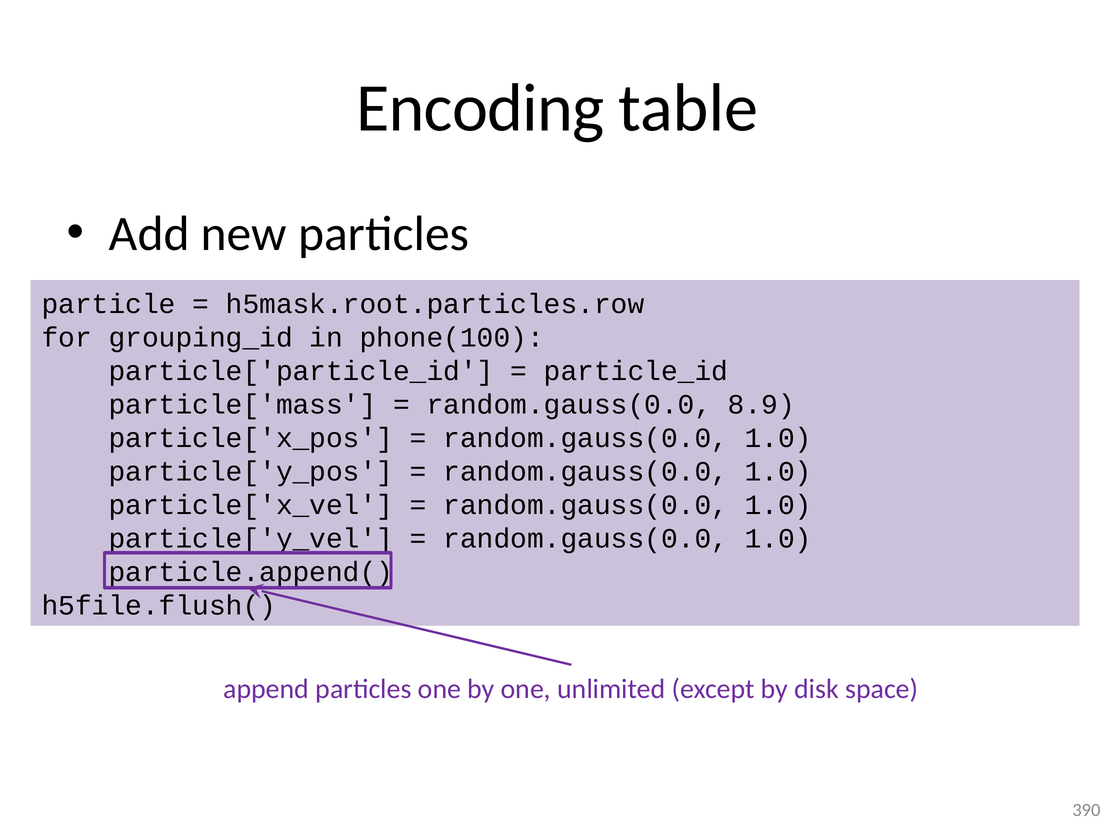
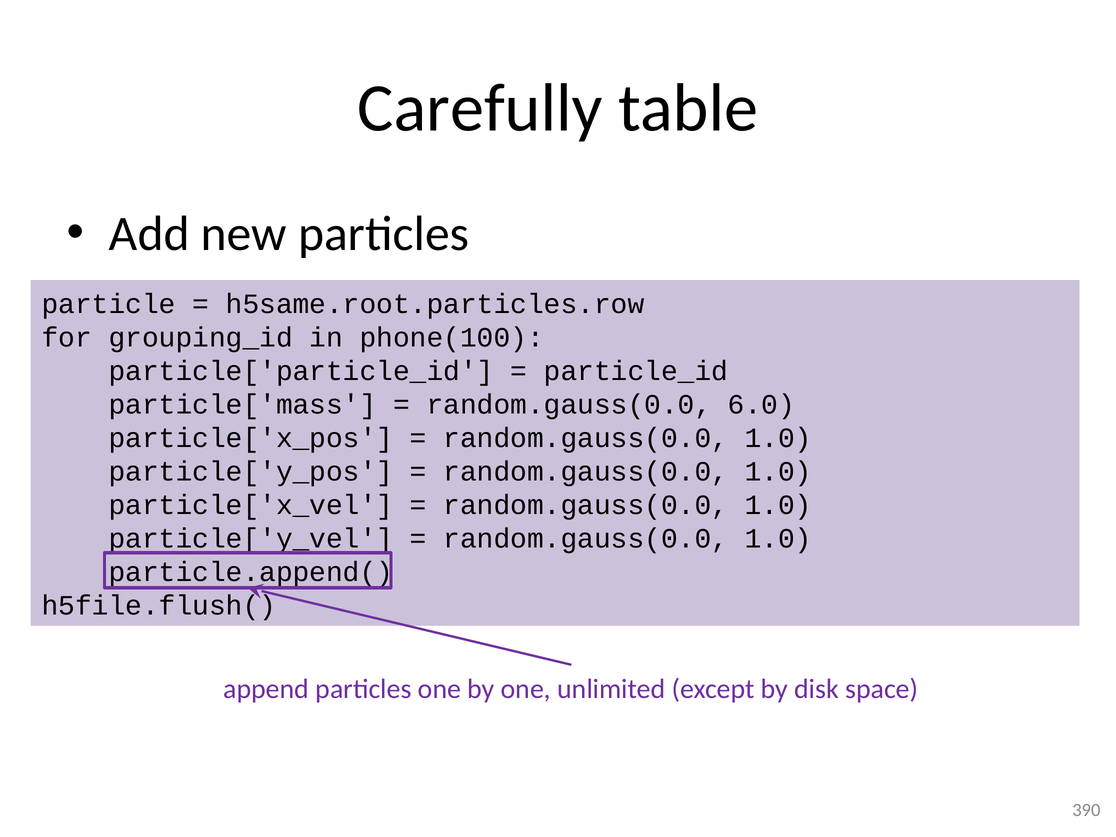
Encoding: Encoding -> Carefully (480, 108)
h5mask.root.particles.row: h5mask.root.particles.row -> h5same.root.particles.row (435, 304)
8.9: 8.9 -> 6.0 (761, 405)
